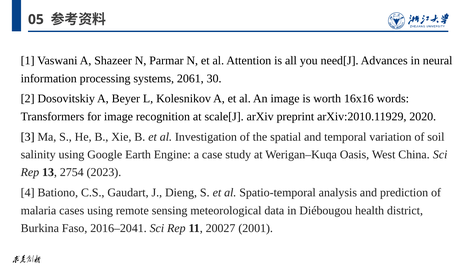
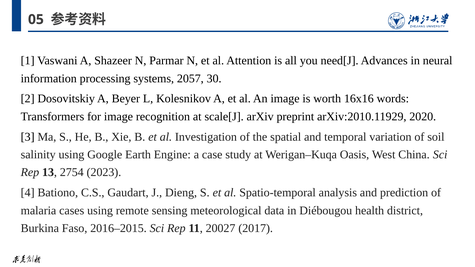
2061: 2061 -> 2057 (190, 79)
2016–2041: 2016–2041 -> 2016–2015 (118, 228)
2001: 2001 -> 2017 (256, 228)
